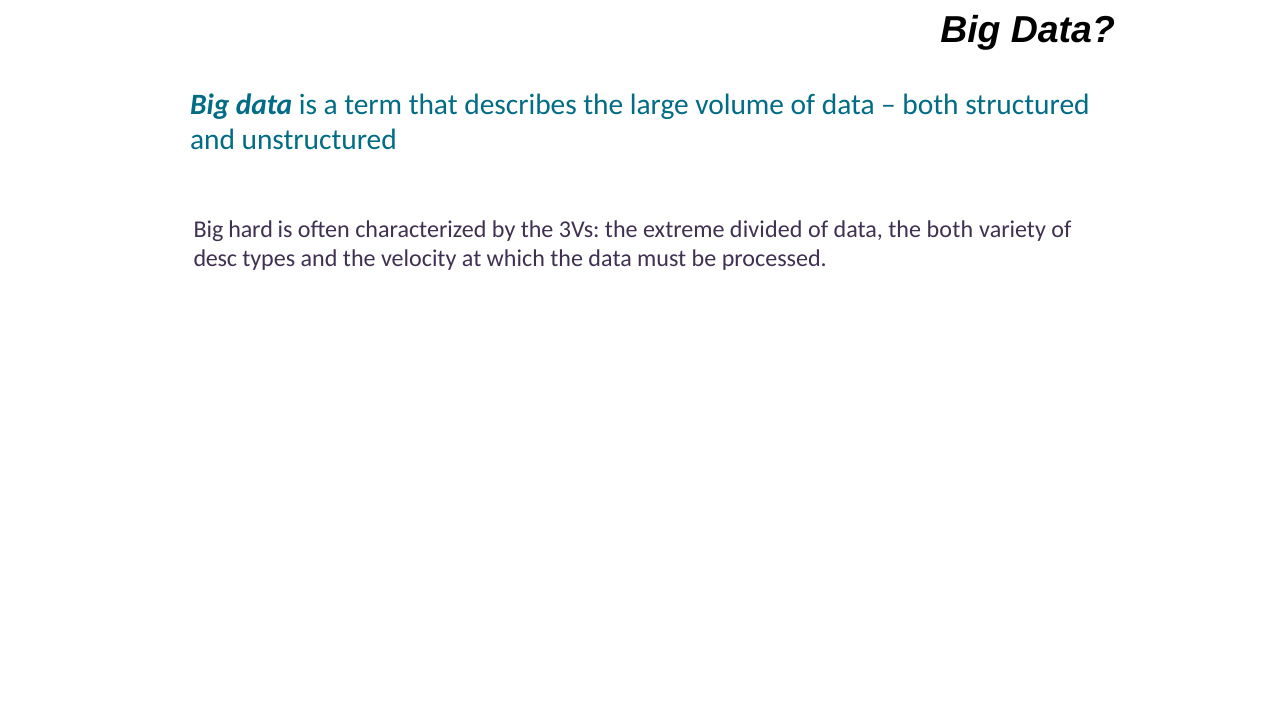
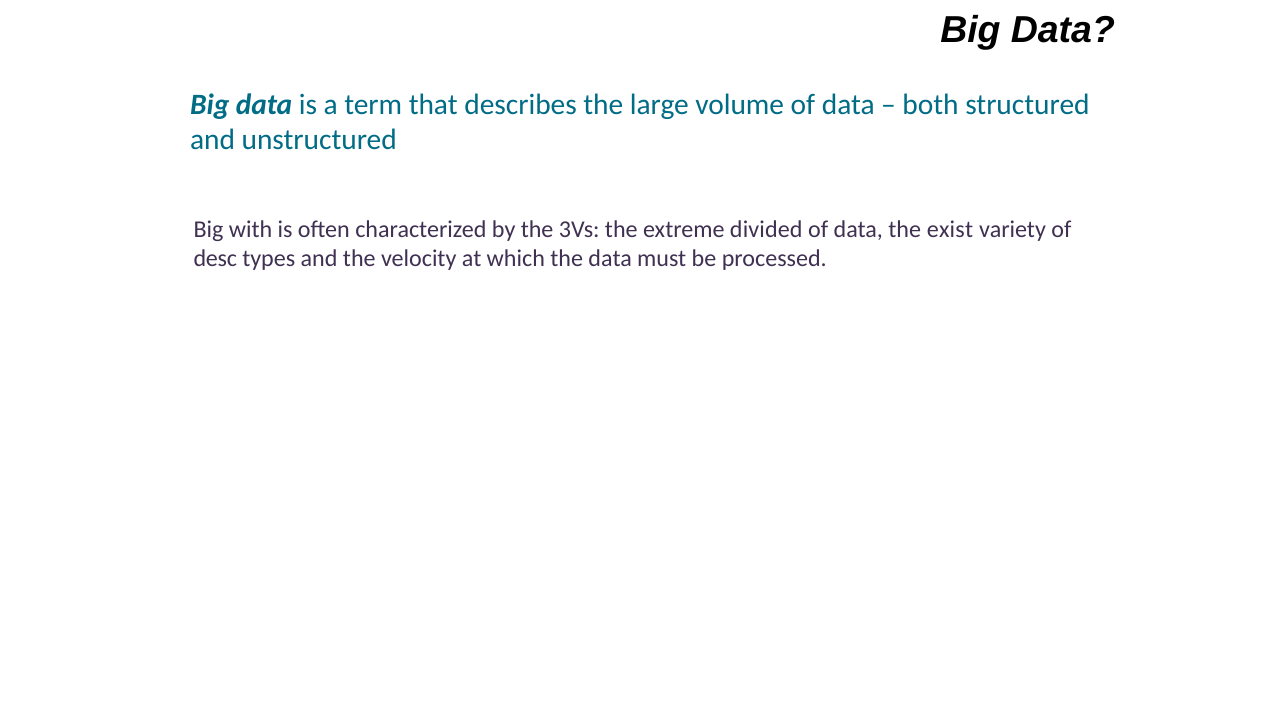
hard: hard -> with (251, 230)
the both: both -> exist (950, 230)
